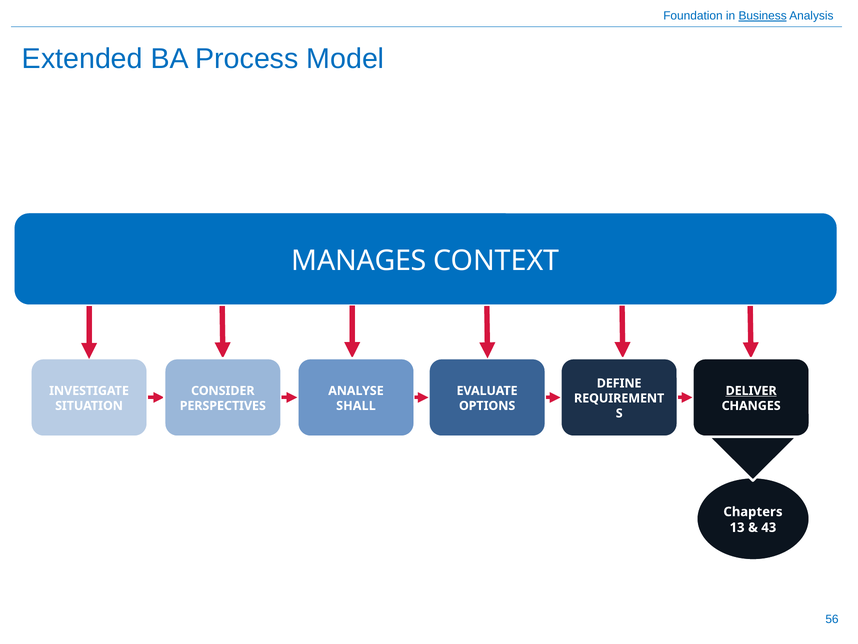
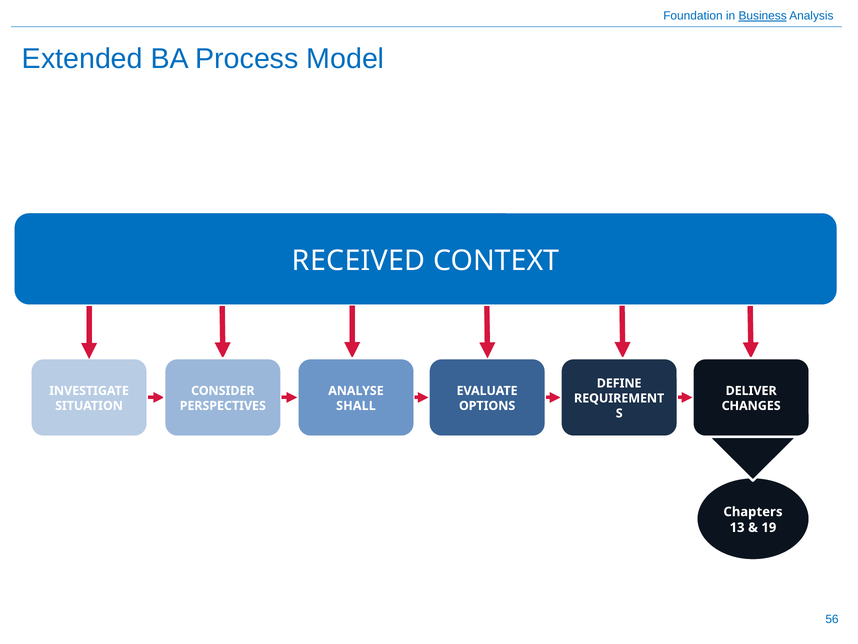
MANAGES: MANAGES -> RECEIVED (359, 261)
DELIVER underline: present -> none (751, 390)
43: 43 -> 19 (769, 527)
